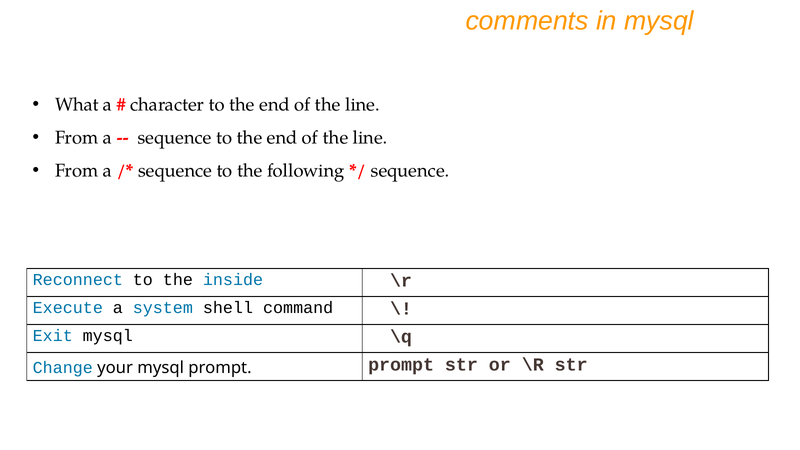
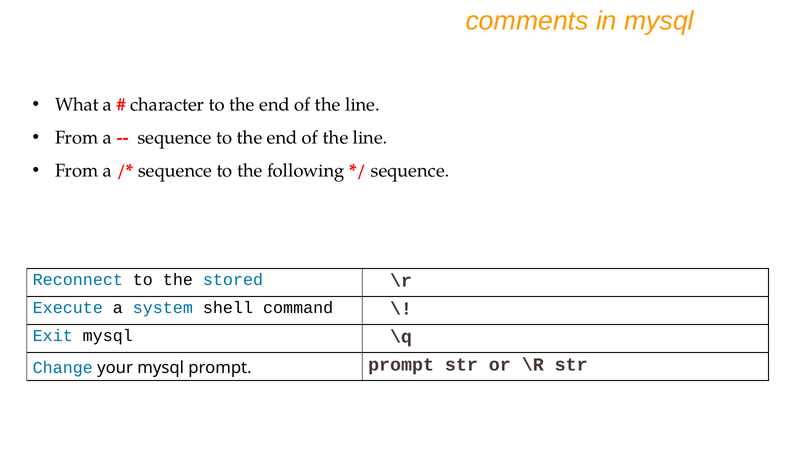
inside: inside -> stored (233, 280)
